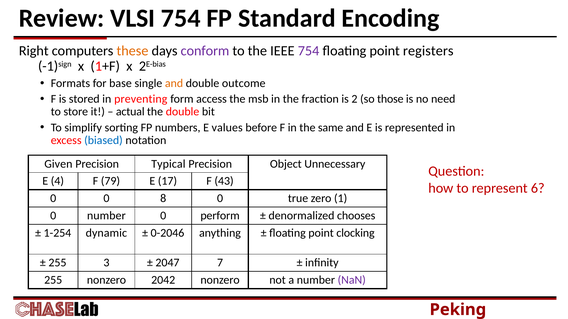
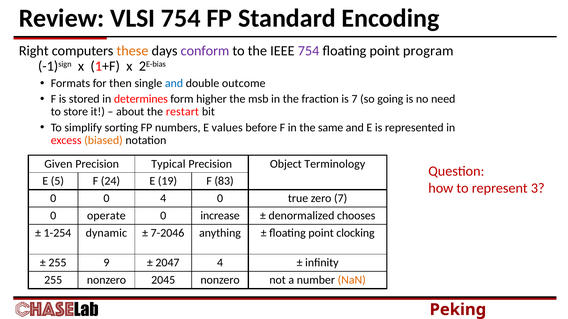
registers: registers -> program (428, 51)
base: base -> then (120, 83)
and colour: orange -> blue (174, 83)
preventing: preventing -> determines (141, 99)
access: access -> higher (211, 99)
is 2: 2 -> 7 (354, 99)
those: those -> going (390, 99)
actual: actual -> about (130, 112)
the double: double -> restart (182, 112)
biased colour: blue -> orange (103, 140)
Unnecessary: Unnecessary -> Terminology (335, 164)
4: 4 -> 5 (57, 181)
79: 79 -> 24 (110, 181)
17: 17 -> 19 (167, 181)
43: 43 -> 83 (224, 181)
6: 6 -> 3 (538, 188)
0 8: 8 -> 4 (163, 199)
zero 1: 1 -> 7 (341, 199)
0 number: number -> operate (106, 216)
perform: perform -> increase (220, 216)
0-2046: 0-2046 -> 7-2046 (167, 233)
3: 3 -> 9 (106, 263)
2047 7: 7 -> 4 (220, 263)
2042: 2042 -> 2045 (163, 280)
NaN colour: purple -> orange (352, 280)
